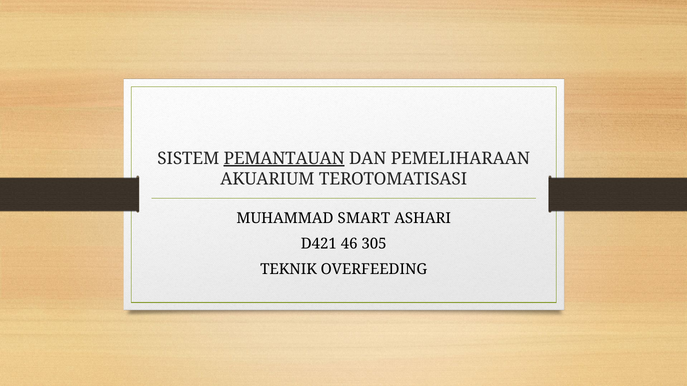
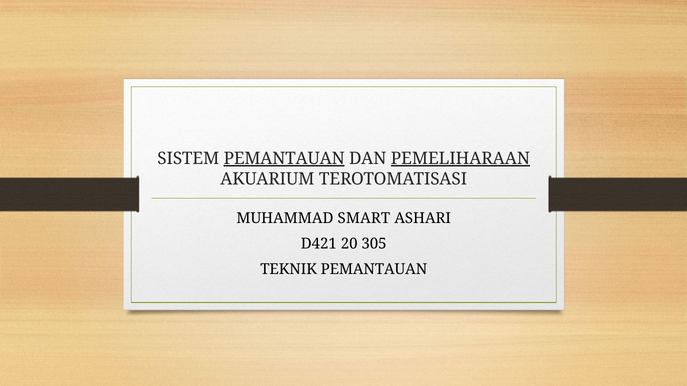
PEMELIHARAAN underline: none -> present (460, 159)
46: 46 -> 20 (349, 244)
TEKNIK OVERFEEDING: OVERFEEDING -> PEMANTAUAN (374, 269)
